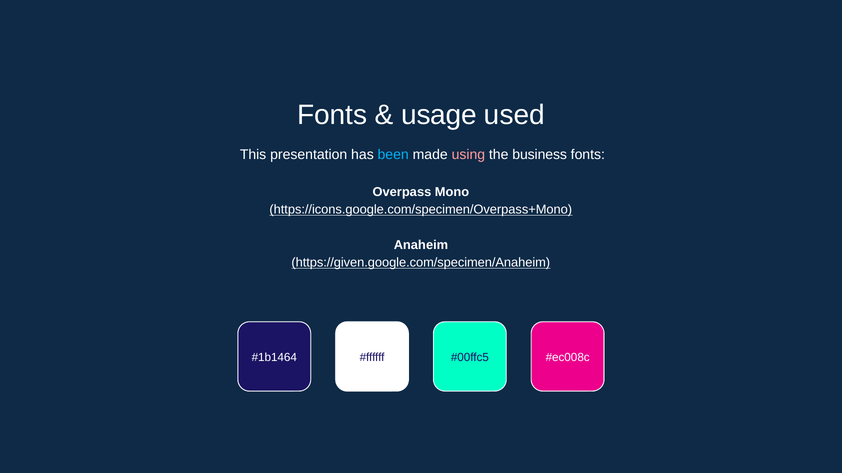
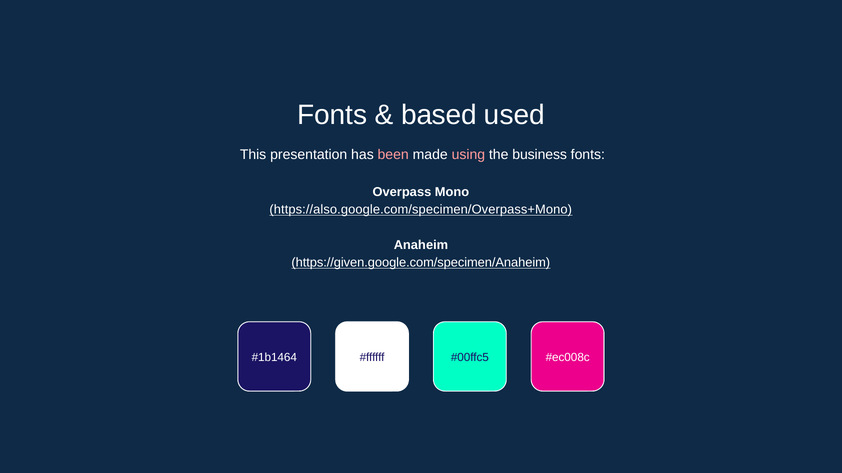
usage: usage -> based (439, 115)
been colour: light blue -> pink (393, 155)
https://icons.google.com/specimen/Overpass+Mono: https://icons.google.com/specimen/Overpass+Mono -> https://also.google.com/specimen/Overpass+Mono (421, 210)
